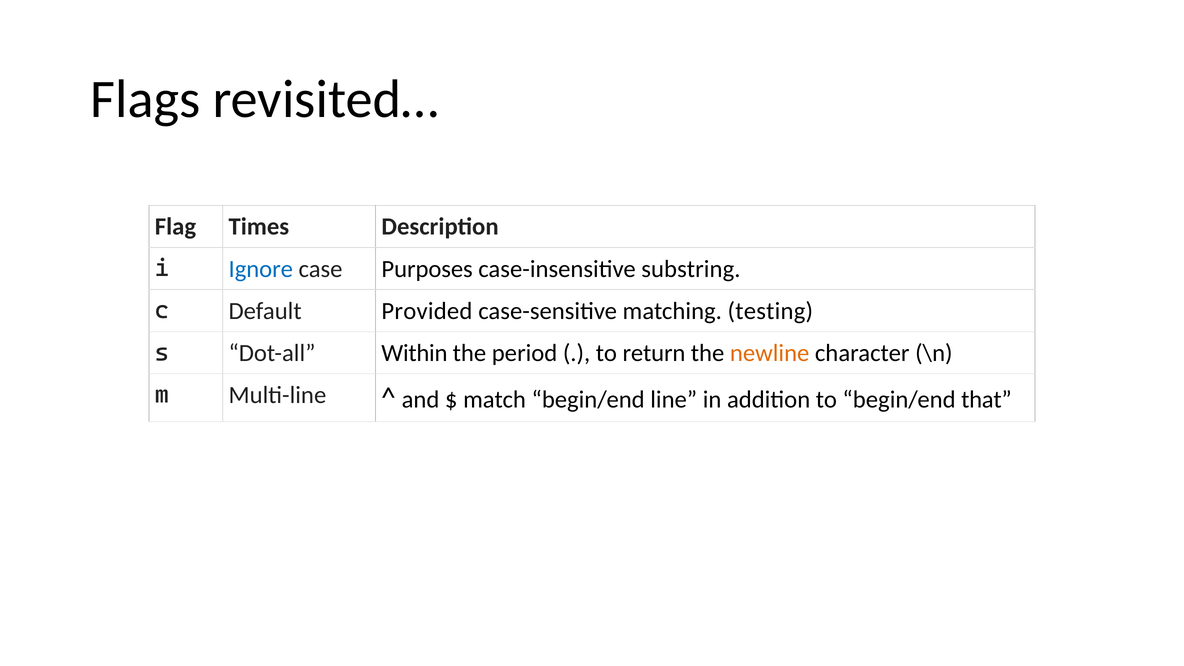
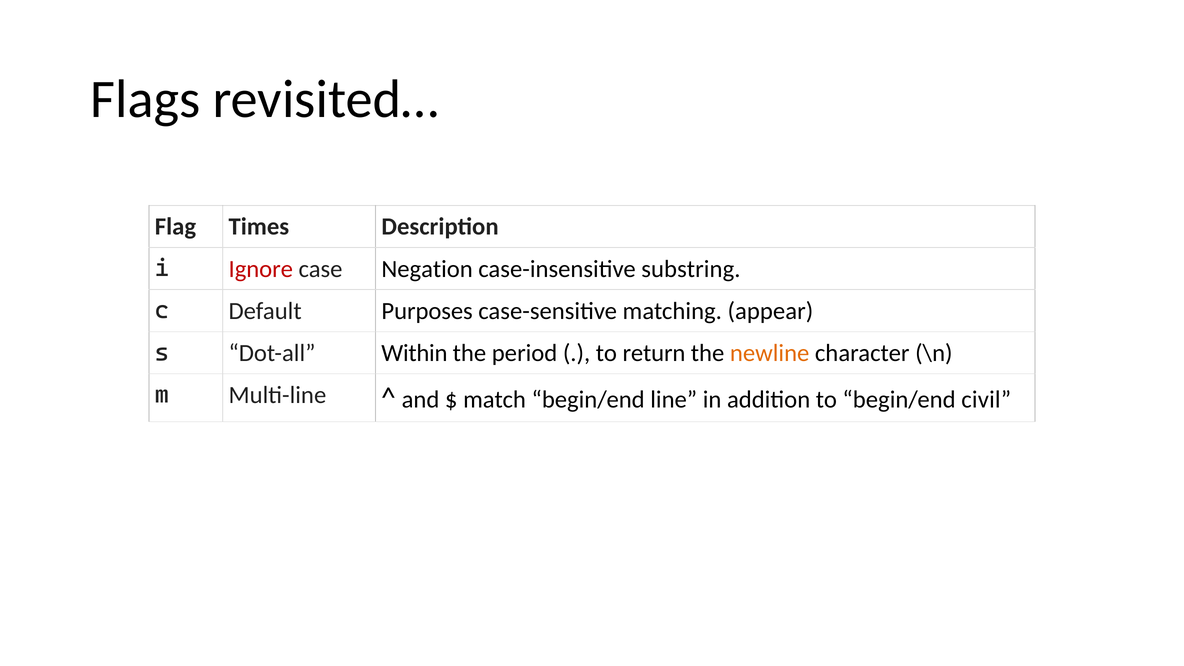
Ignore colour: blue -> red (261, 269)
Purposes: Purposes -> Negation (427, 269)
Provided: Provided -> Purposes (427, 311)
testing: testing -> appear (770, 311)
that: that -> civil (986, 400)
